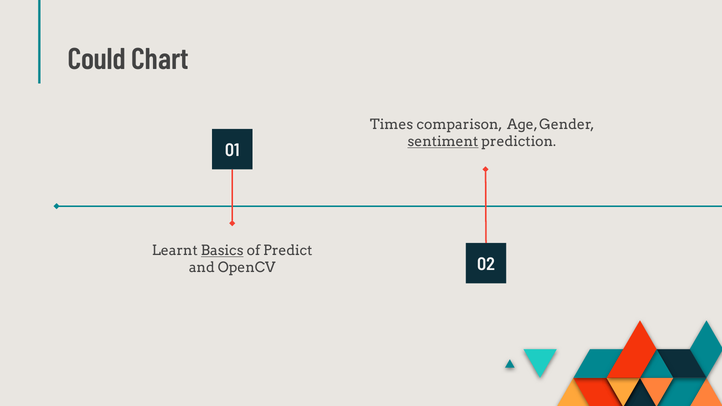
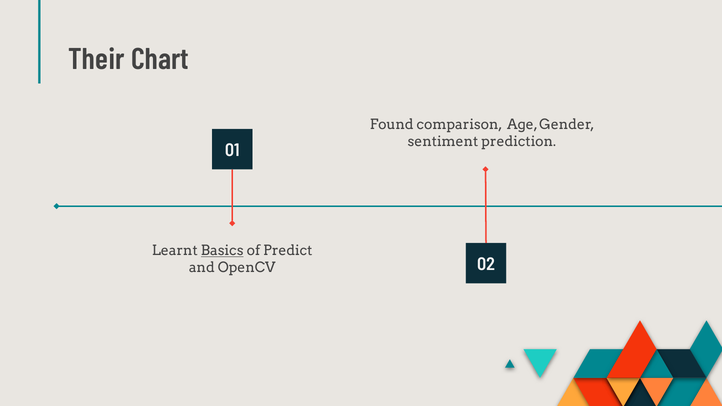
Could: Could -> Their (96, 59)
Times: Times -> Found (392, 125)
sentiment underline: present -> none (443, 142)
